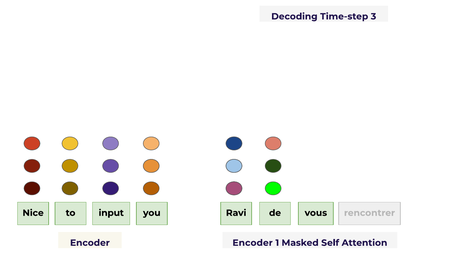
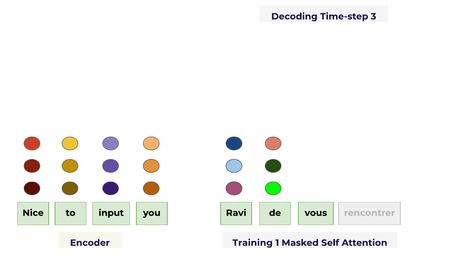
Encoder Encoder: Encoder -> Training (253, 243)
